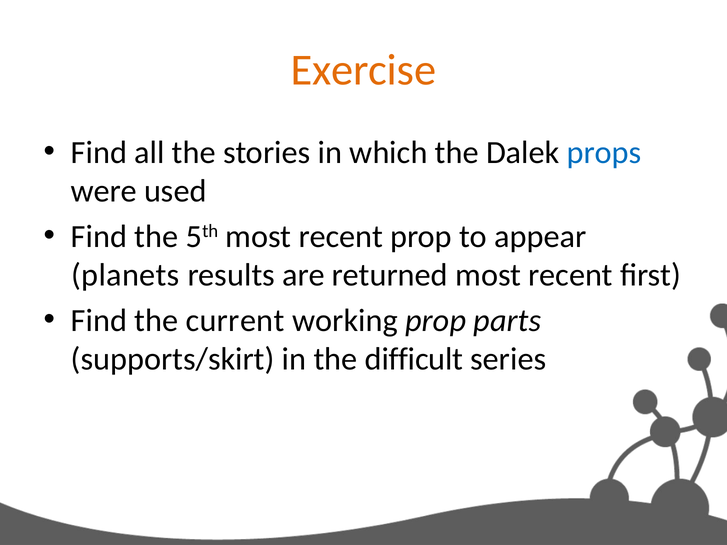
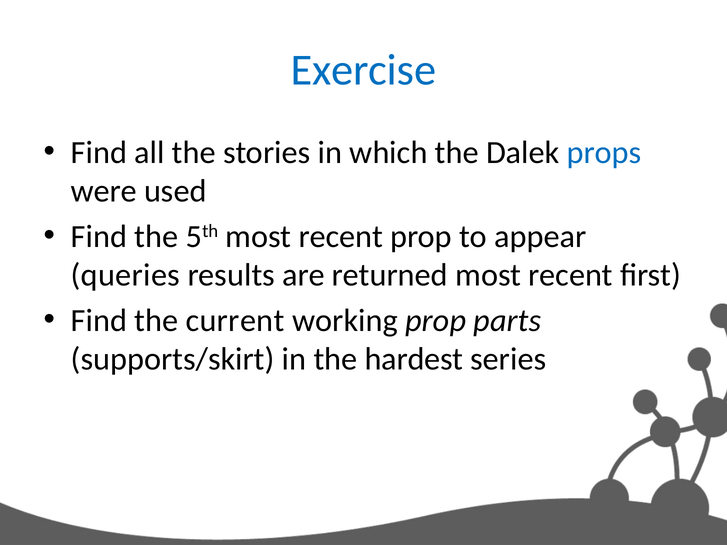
Exercise colour: orange -> blue (364, 70)
planets: planets -> queries (125, 275)
difficult: difficult -> hardest (414, 359)
